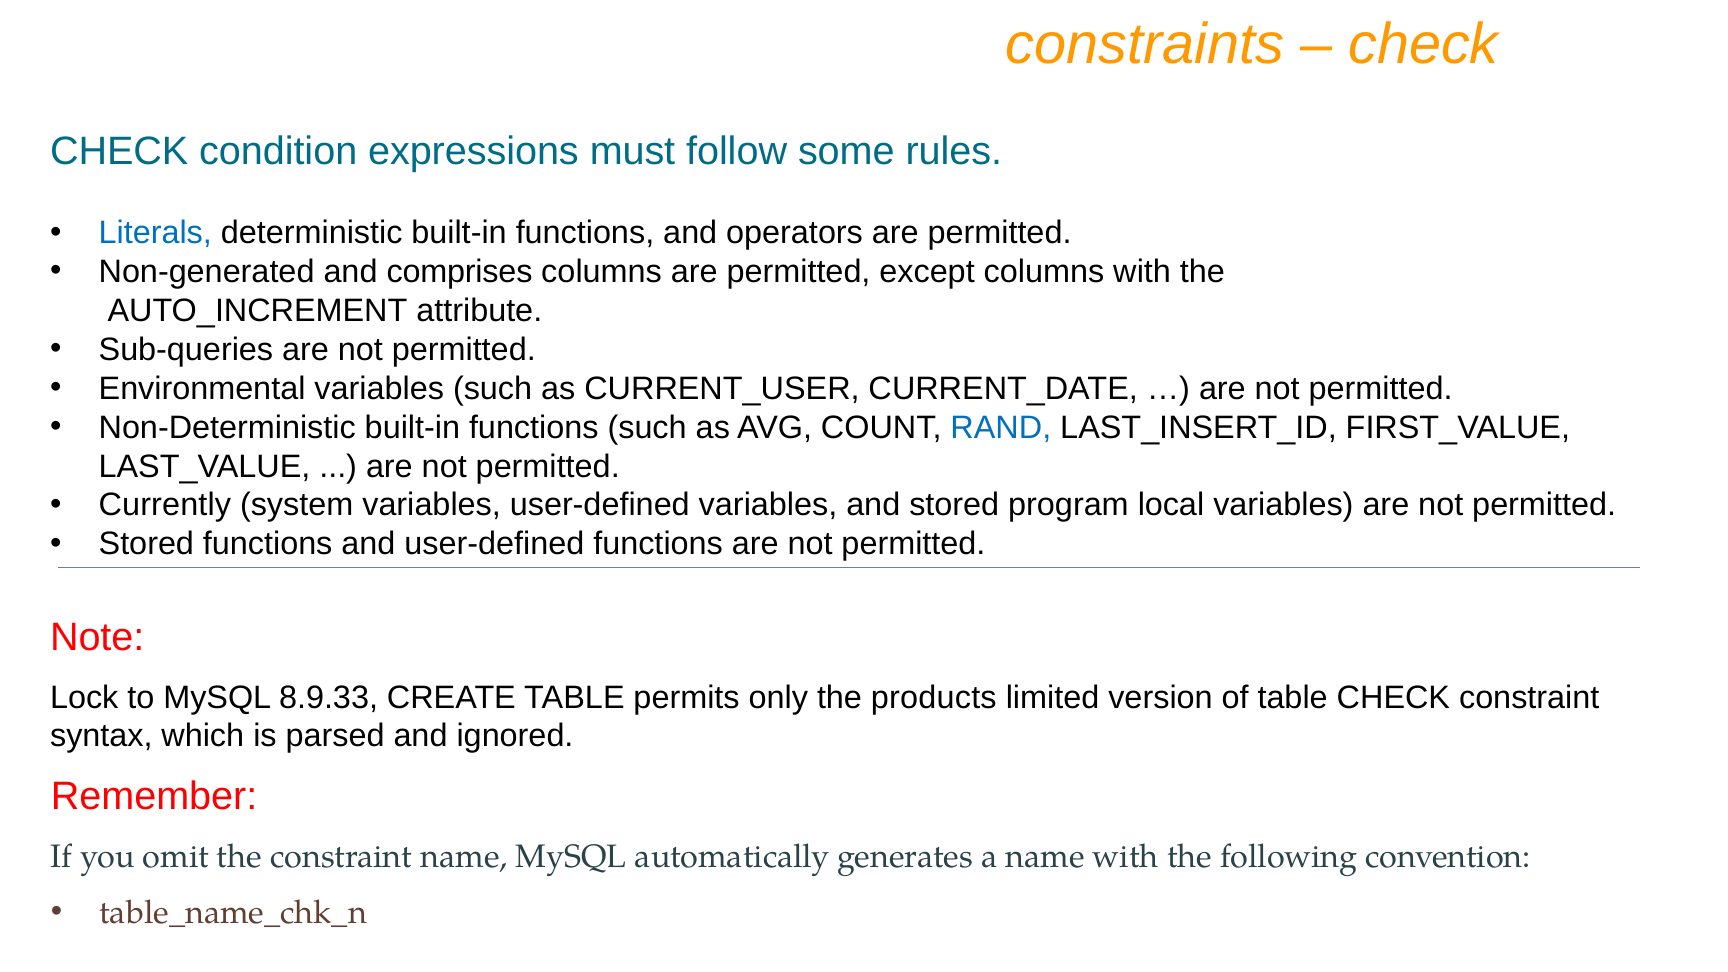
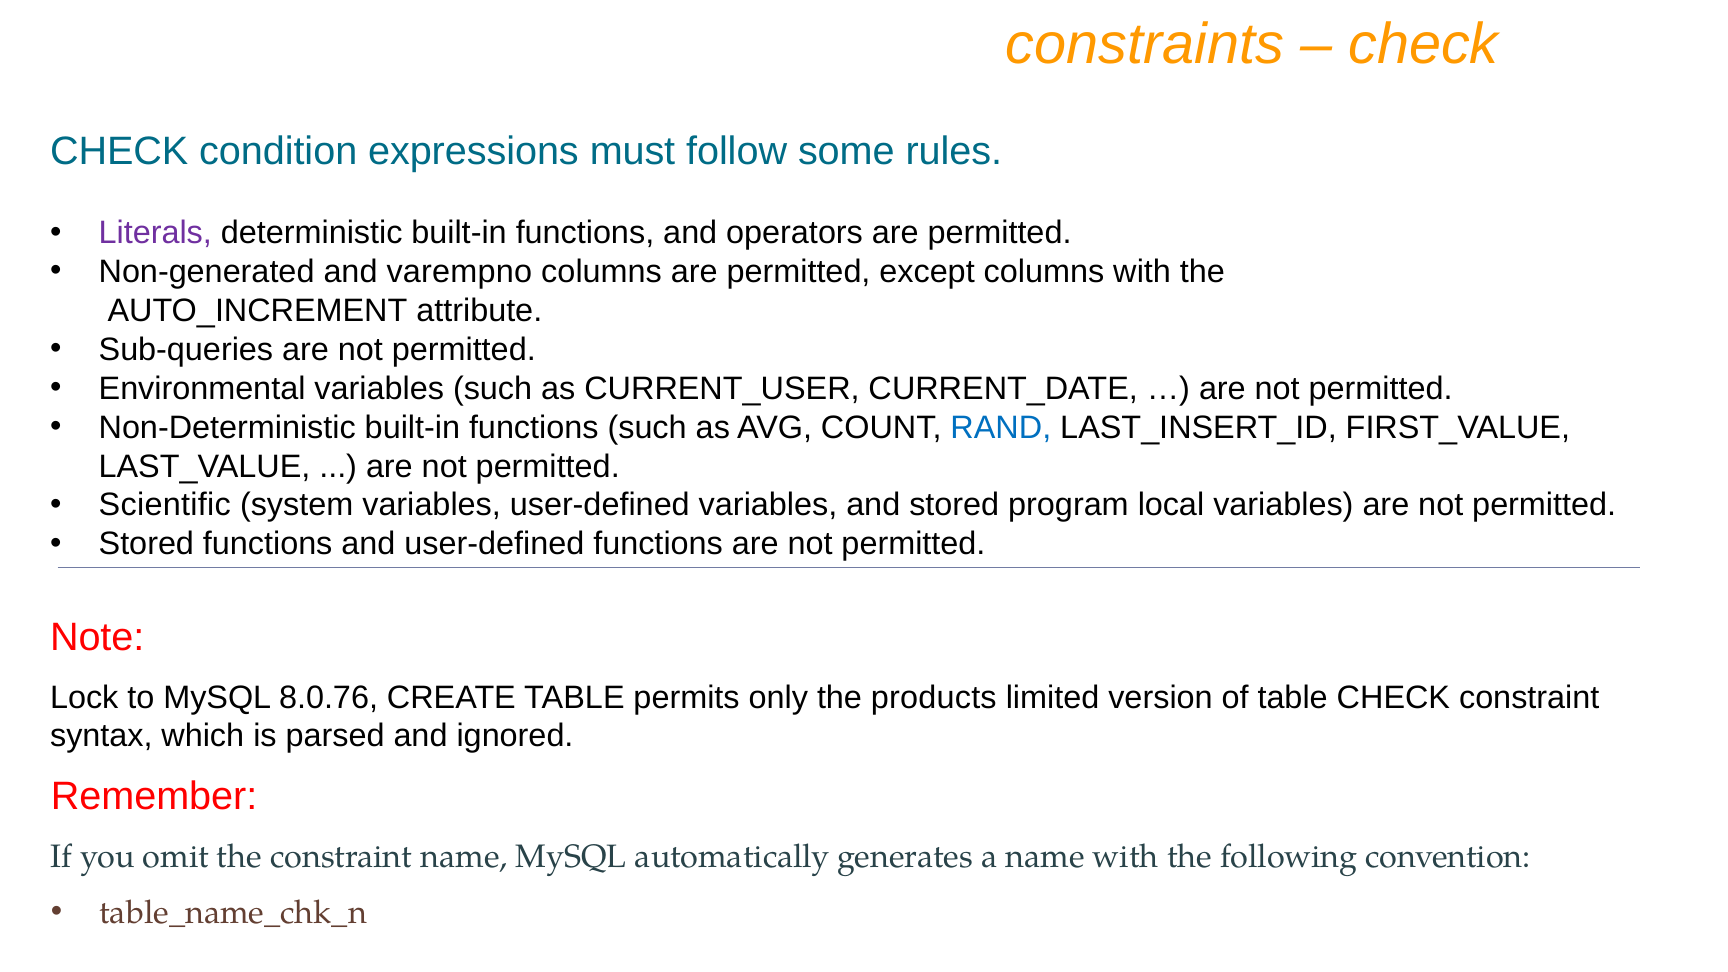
Literals colour: blue -> purple (155, 233)
comprises: comprises -> varempno (459, 272)
Currently: Currently -> Scientific (165, 505)
8.9.33: 8.9.33 -> 8.0.76 (329, 697)
